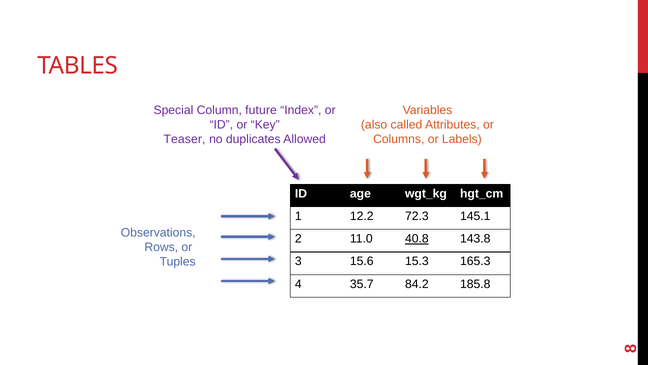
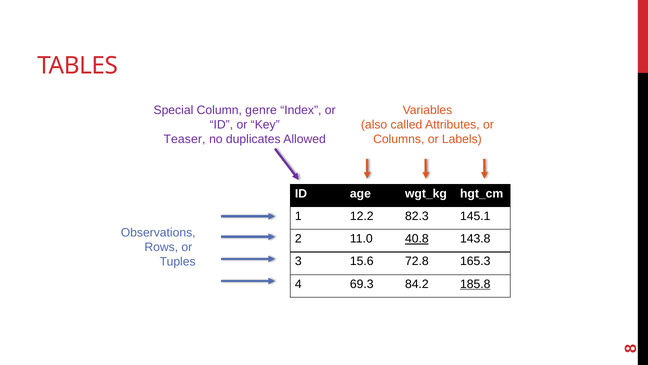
future: future -> genre (261, 110)
72.3: 72.3 -> 82.3 (417, 216)
15.3: 15.3 -> 72.8 (417, 261)
35.7: 35.7 -> 69.3 (362, 284)
185.8 underline: none -> present (475, 284)
